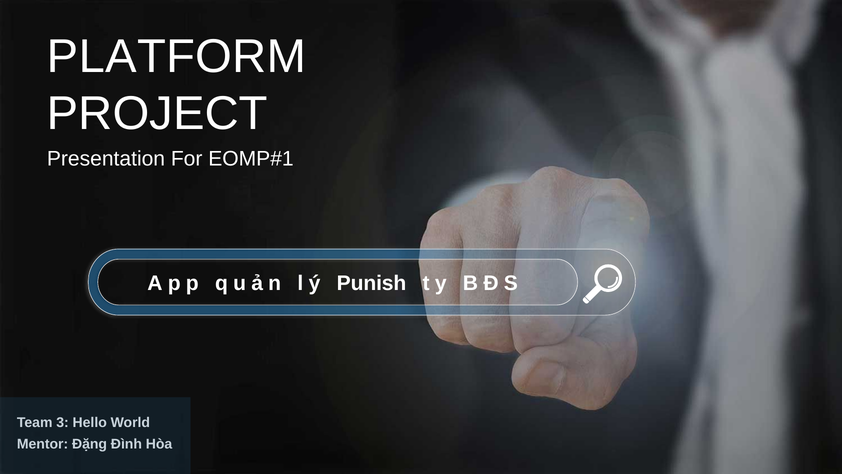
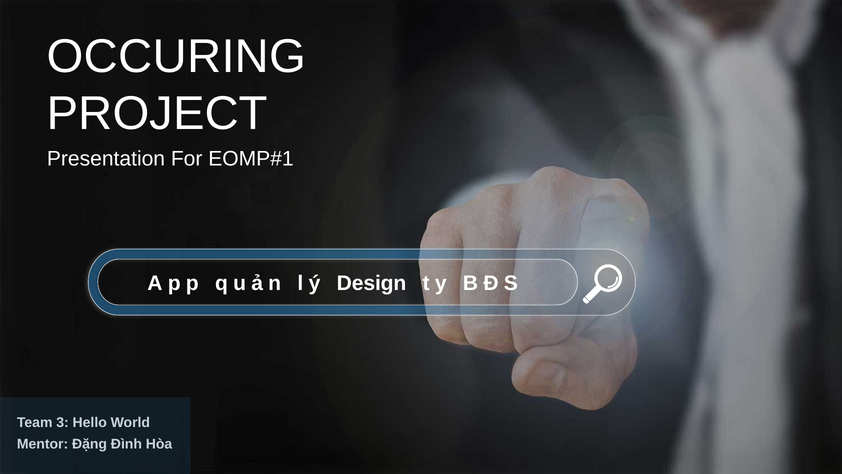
PLATFORM: PLATFORM -> OCCURING (177, 57)
Punish: Punish -> Design (372, 283)
